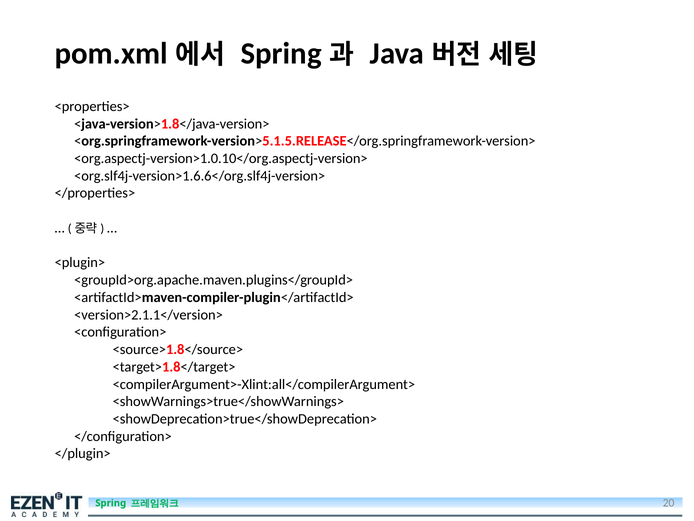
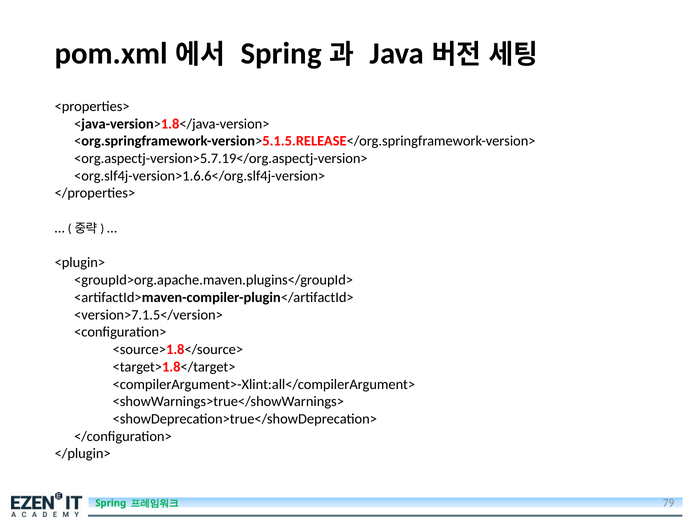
<org.aspectj-version>1.0.10</org.aspectj-version>: <org.aspectj-version>1.0.10</org.aspectj-version> -> <org.aspectj-version>5.7.19</org.aspectj-version> (221, 158)
<version>2.1.1</version>: <version>2.1.1</version> -> <version>7.1.5</version> (149, 314)
20: 20 -> 79 (669, 503)
